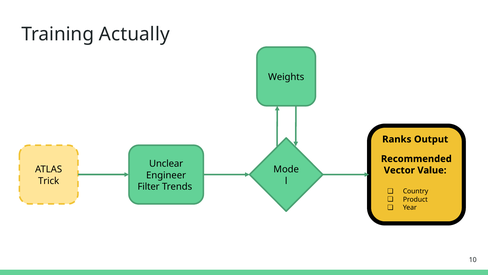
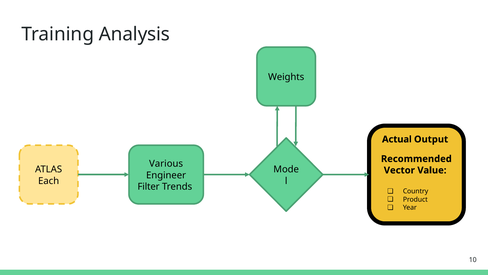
Actually: Actually -> Analysis (134, 34)
Ranks: Ranks -> Actual (397, 139)
Unclear: Unclear -> Various (166, 163)
Trick: Trick -> Each (49, 181)
